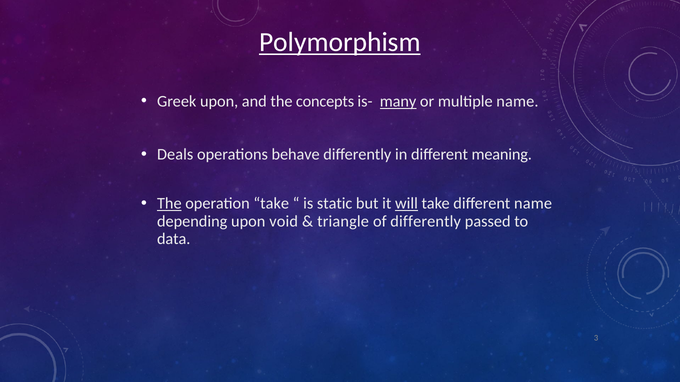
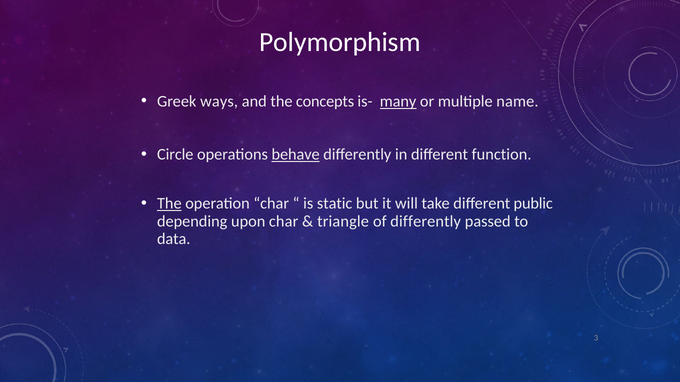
Polymorphism underline: present -> none (340, 42)
Greek upon: upon -> ways (219, 102)
Deals: Deals -> Circle (175, 155)
behave underline: none -> present (296, 155)
meaning: meaning -> function (502, 155)
operation take: take -> char (271, 204)
will underline: present -> none (406, 204)
different name: name -> public (533, 204)
upon void: void -> char (284, 221)
